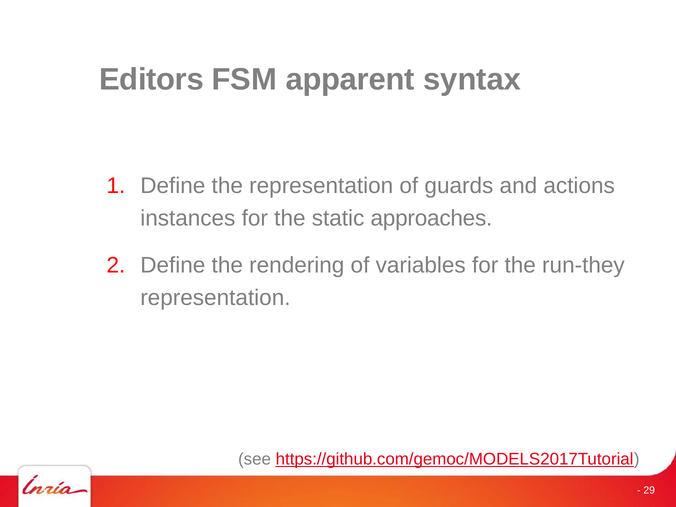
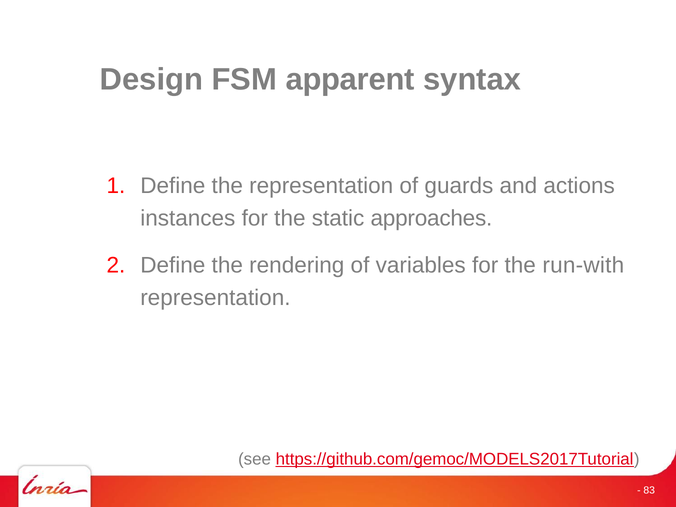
Editors: Editors -> Design (151, 79)
run-they: run-they -> run-with (583, 265)
29: 29 -> 83 (649, 490)
